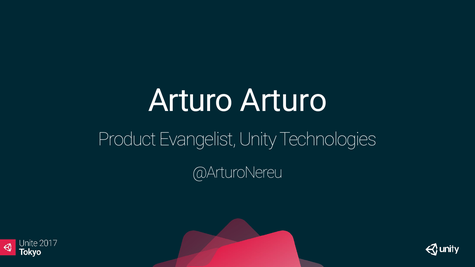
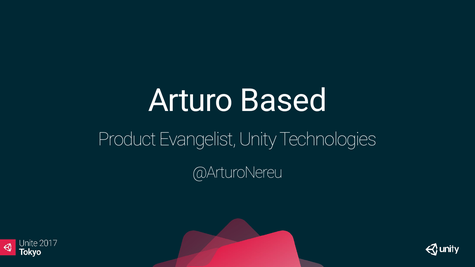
Arturo Arturo: Arturo -> Based (283, 101)
